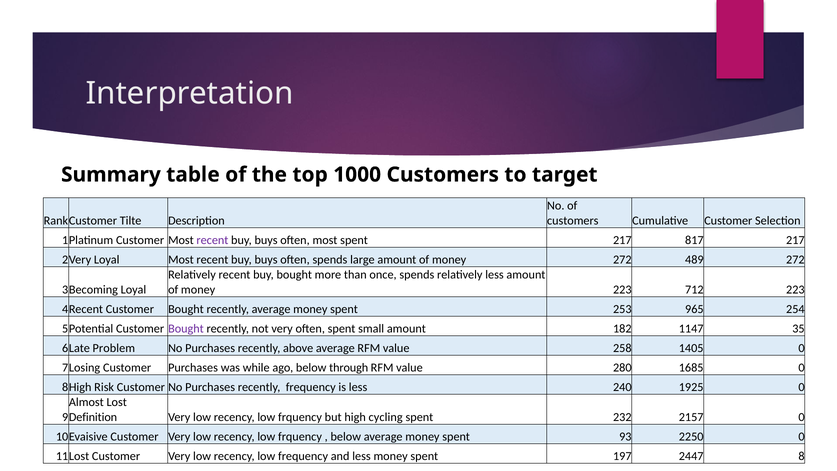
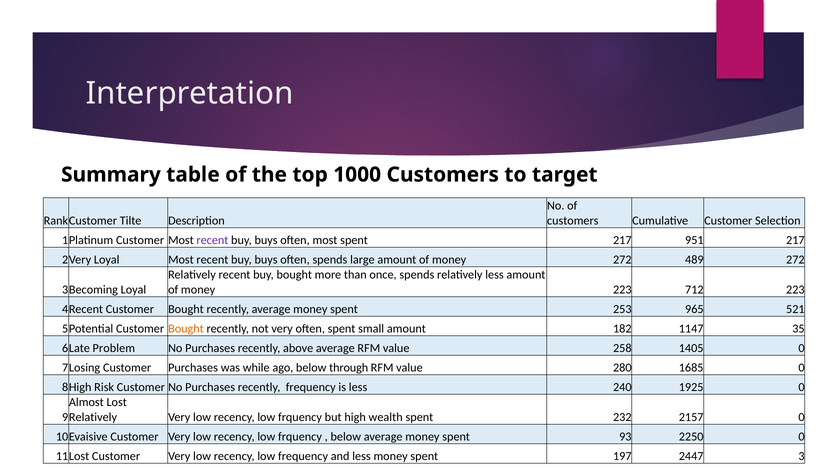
817: 817 -> 951 (694, 240)
254: 254 -> 521 (795, 309)
Bought colour: purple -> orange (186, 328)
Definition: Definition -> Relatively (93, 417)
cycling: cycling -> wealth (386, 417)
8: 8 -> 3 (802, 456)
